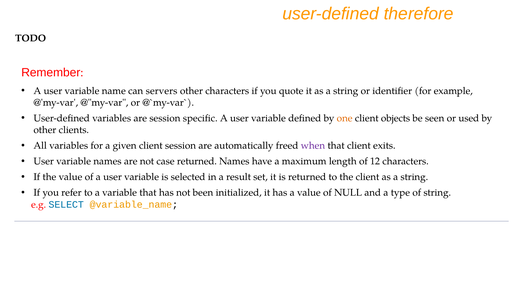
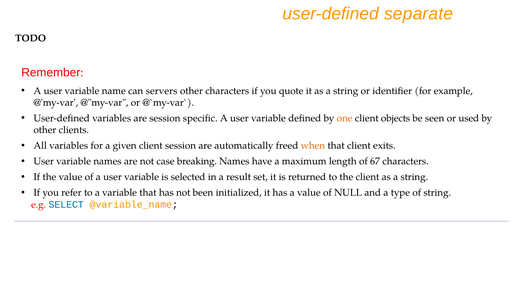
therefore: therefore -> separate (419, 14)
when colour: purple -> orange (313, 146)
case returned: returned -> breaking (197, 161)
12: 12 -> 67 (375, 161)
